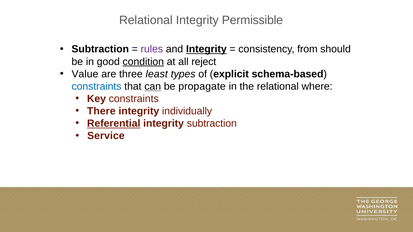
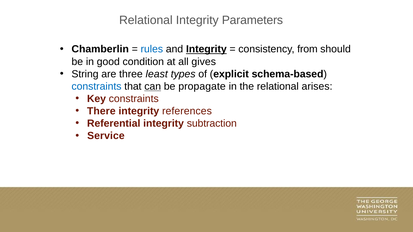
Permissible: Permissible -> Parameters (252, 20)
Subtraction: Subtraction -> Chamberlin (100, 49)
rules colour: purple -> blue (152, 49)
condition underline: present -> none (143, 62)
reject: reject -> gives (204, 62)
Value: Value -> String (85, 74)
where: where -> arises (317, 86)
individually: individually -> references (187, 111)
Referential underline: present -> none (114, 124)
